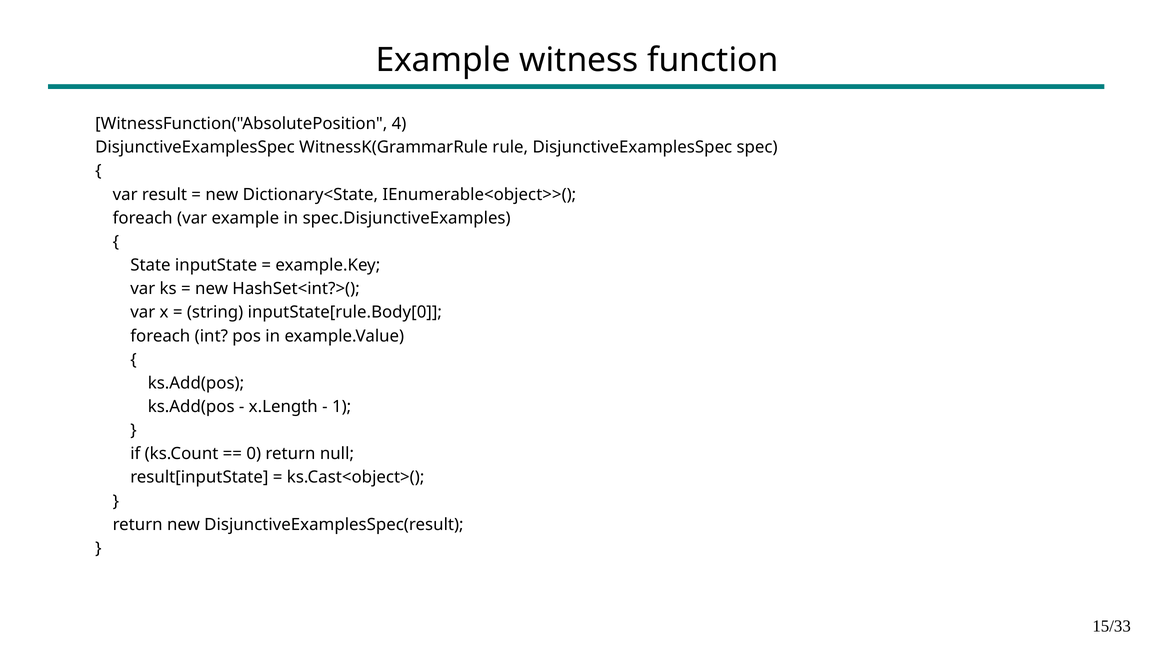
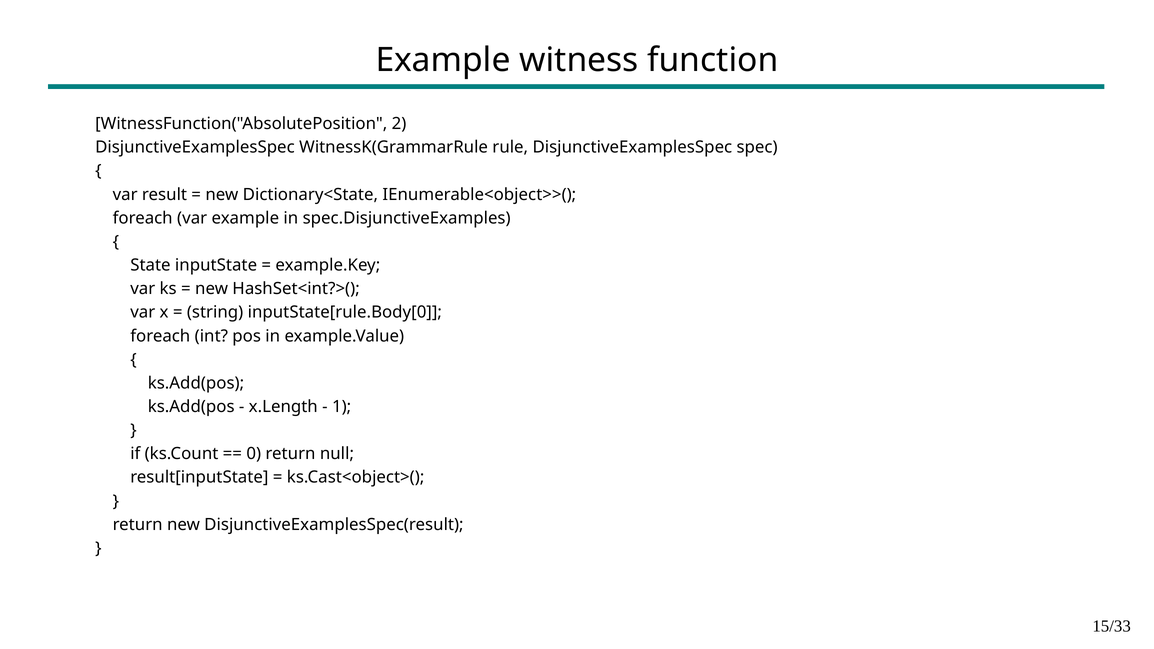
4: 4 -> 2 (399, 124)
